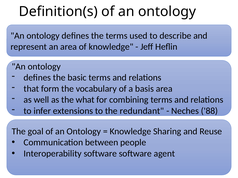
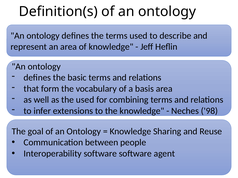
the what: what -> used (85, 100)
the redundant: redundant -> knowledge (142, 111)
88: 88 -> 98 (209, 111)
